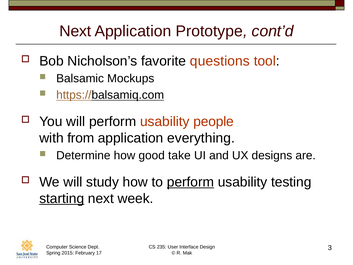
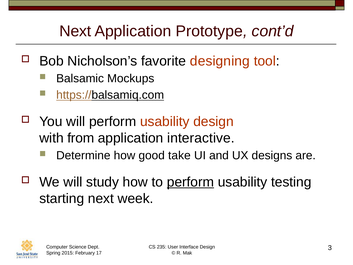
questions: questions -> designing (220, 61)
usability people: people -> design (214, 121)
everything: everything -> interactive (201, 138)
starting underline: present -> none (62, 198)
